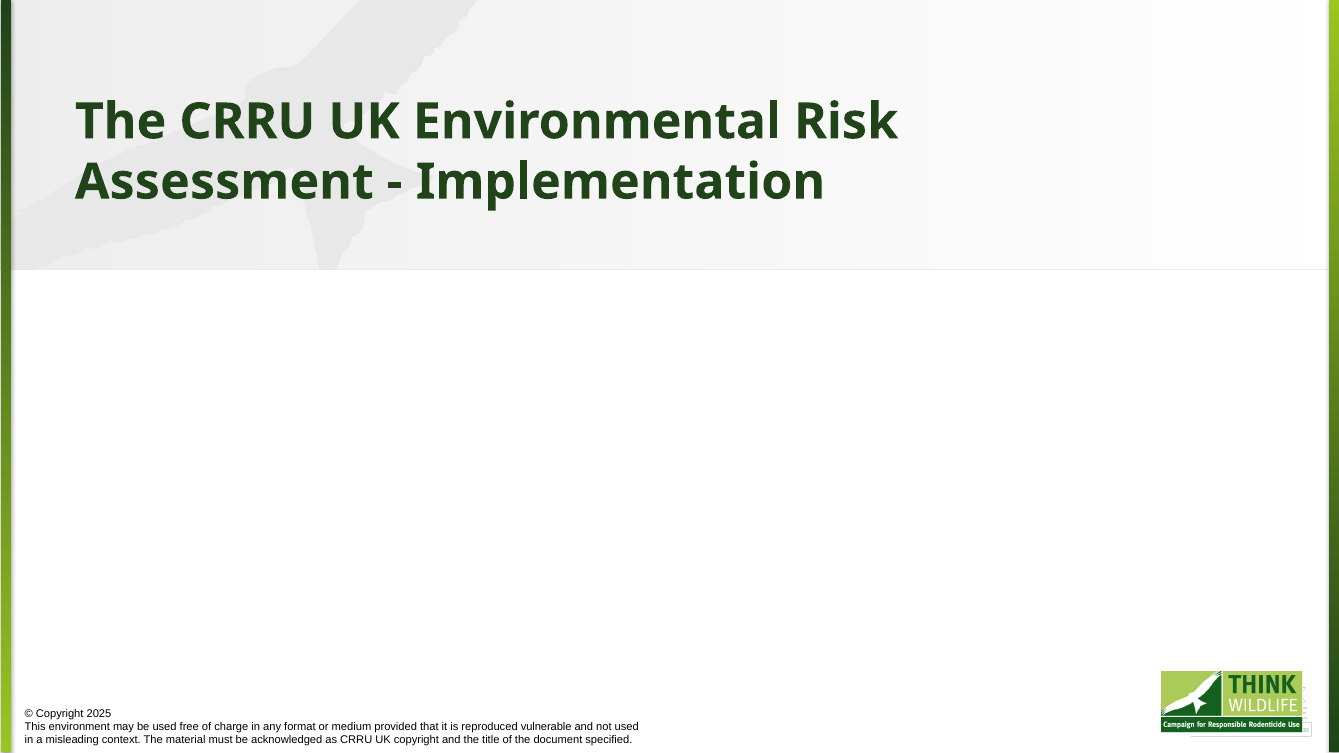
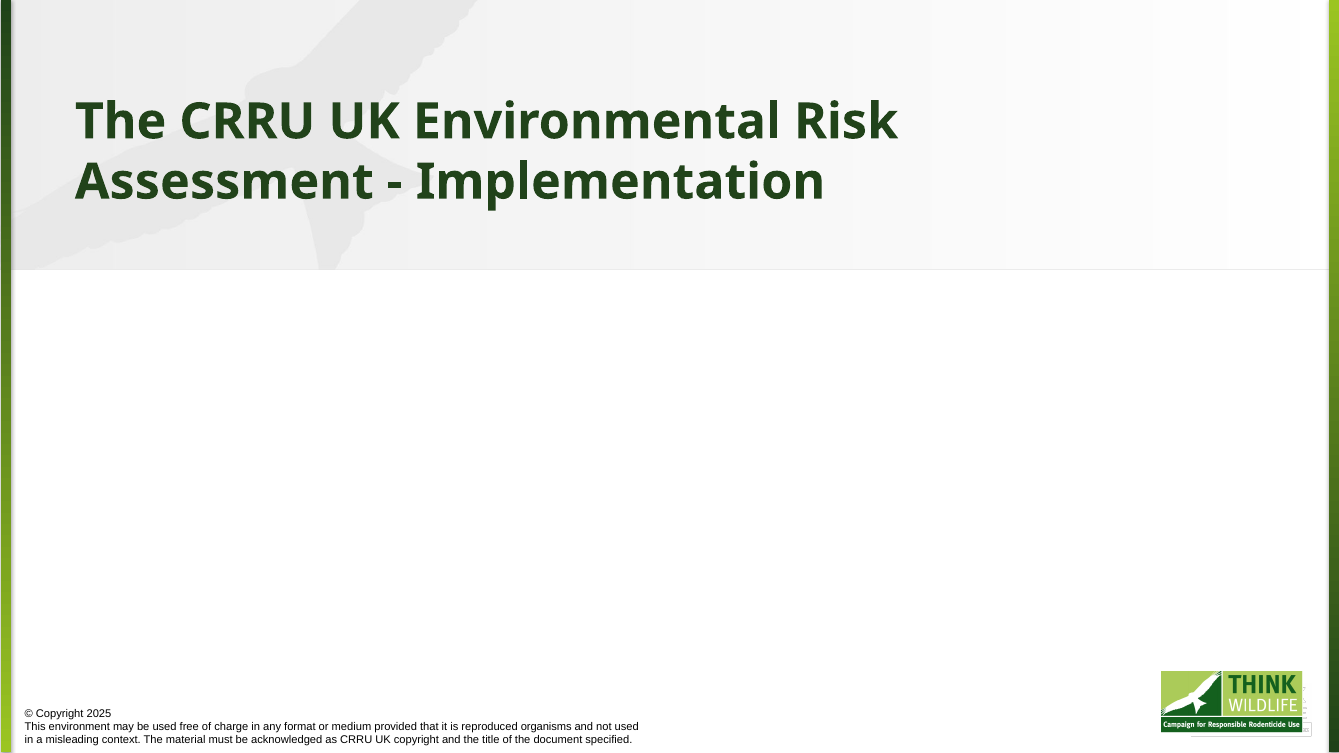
vulnerable: vulnerable -> organisms (546, 727)
